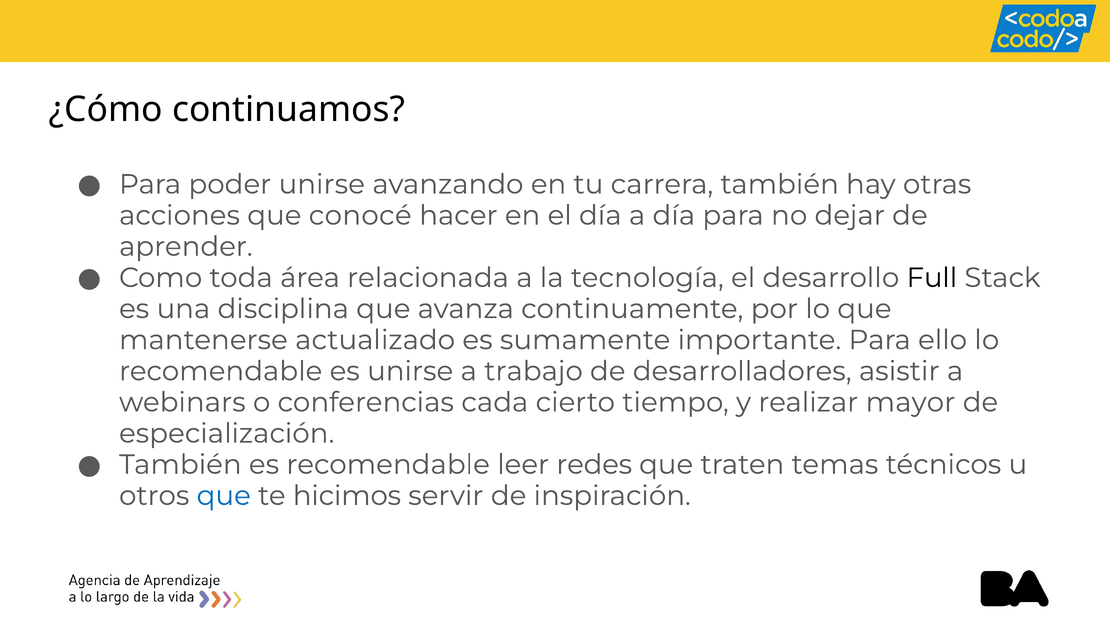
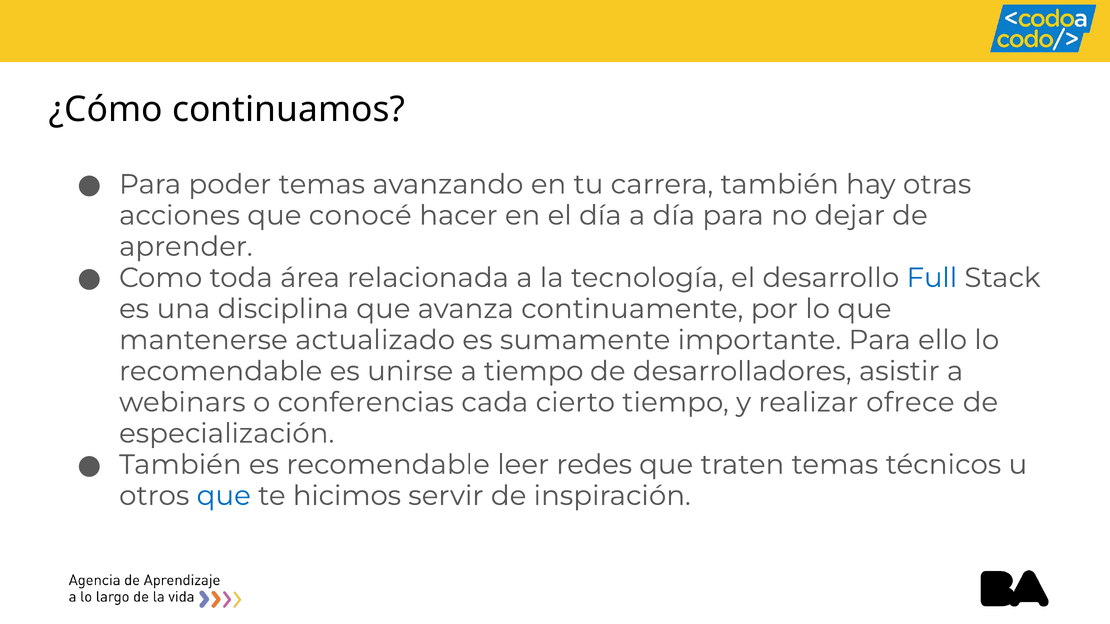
poder unirse: unirse -> temas (322, 184)
Full colour: black -> blue (932, 278)
a trabajo: trabajo -> tiempo (534, 371)
mayor: mayor -> ofrece (910, 403)
